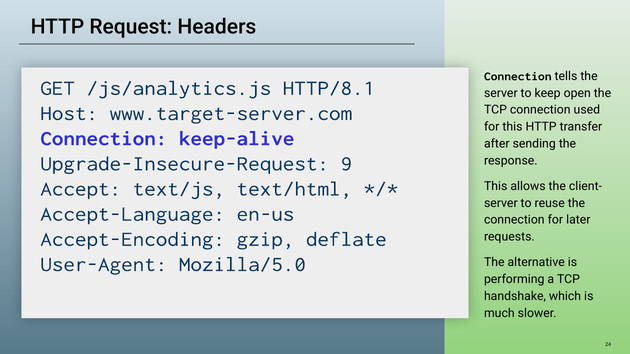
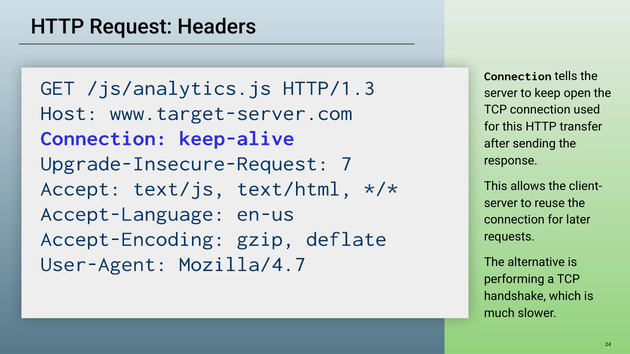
HTTP/8.1: HTTP/8.1 -> HTTP/1.3 (329, 88)
9: 9 -> 7 (346, 164)
Mozilla/5.0: Mozilla/5.0 -> Mozilla/4.7 (242, 264)
